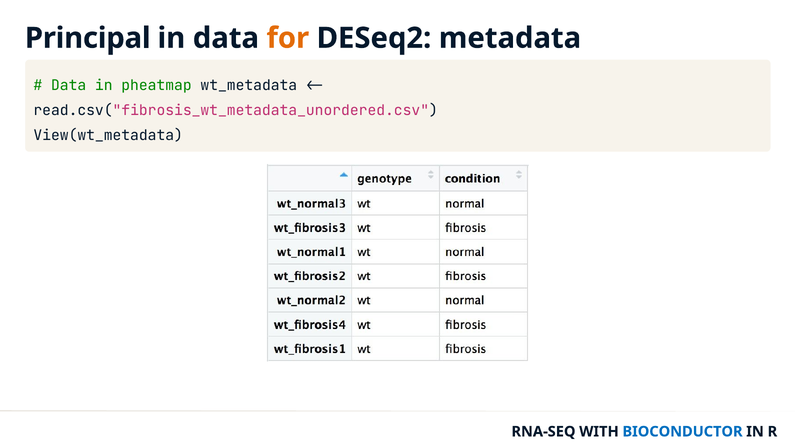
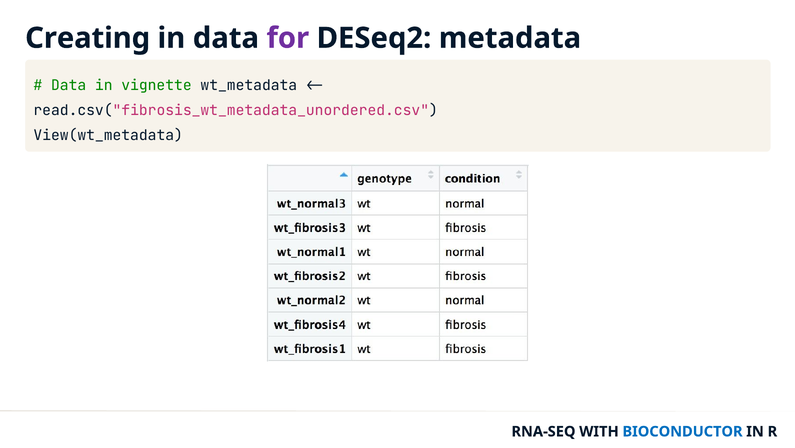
Principal: Principal -> Creating (88, 38)
for colour: orange -> purple (288, 38)
pheatmap: pheatmap -> vignette (157, 85)
